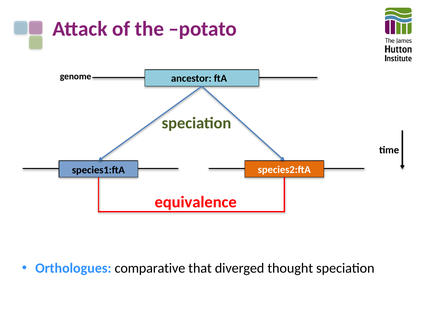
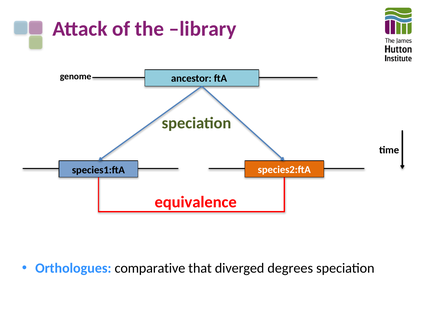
potato: potato -> library (203, 29)
thought: thought -> degrees (290, 269)
